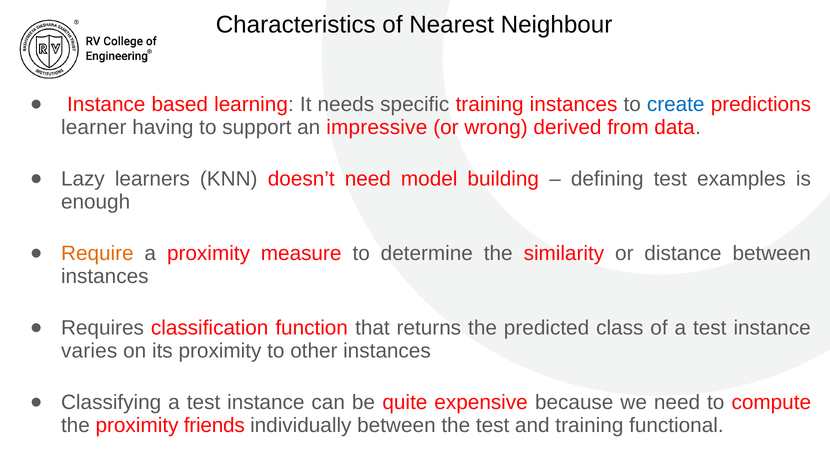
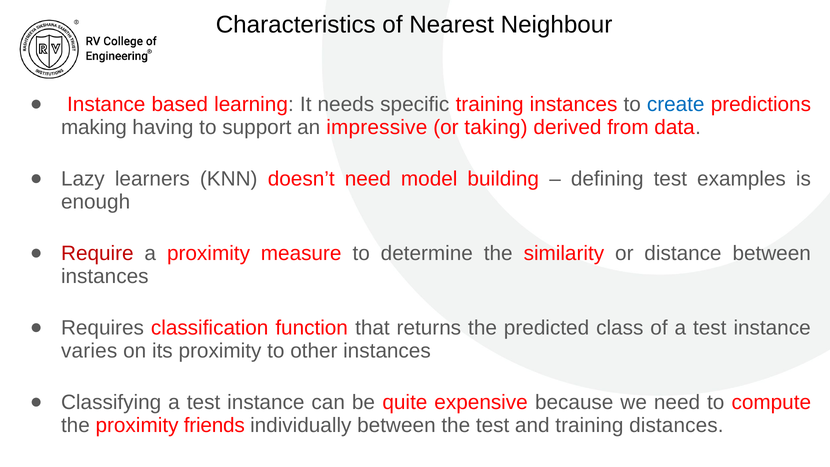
learner: learner -> making (94, 128)
wrong: wrong -> taking (496, 128)
Require colour: orange -> red (97, 253)
functional: functional -> distances (676, 425)
